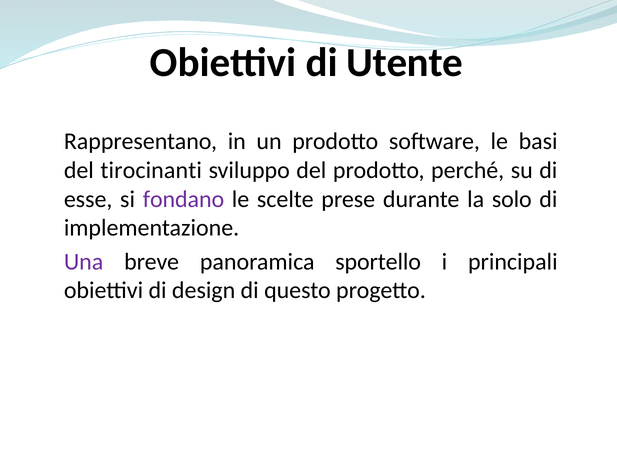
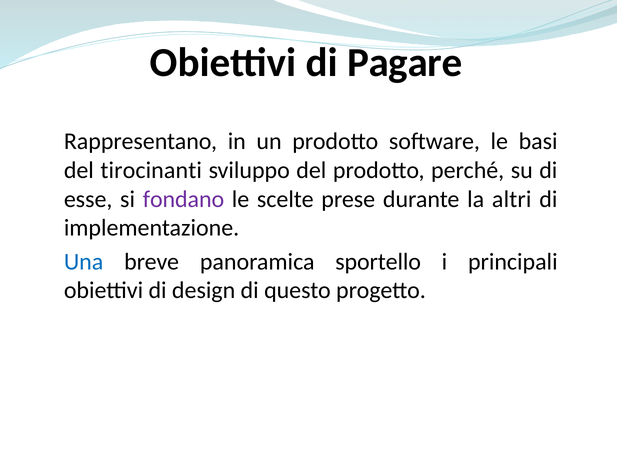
Utente: Utente -> Pagare (405, 63)
solo: solo -> altri (512, 199)
Una colour: purple -> blue (84, 261)
